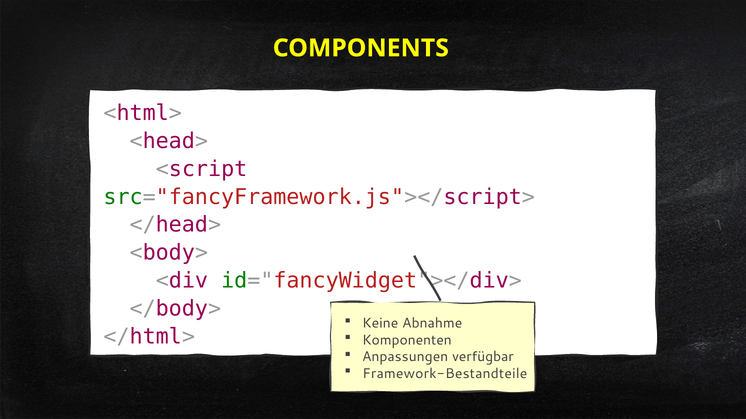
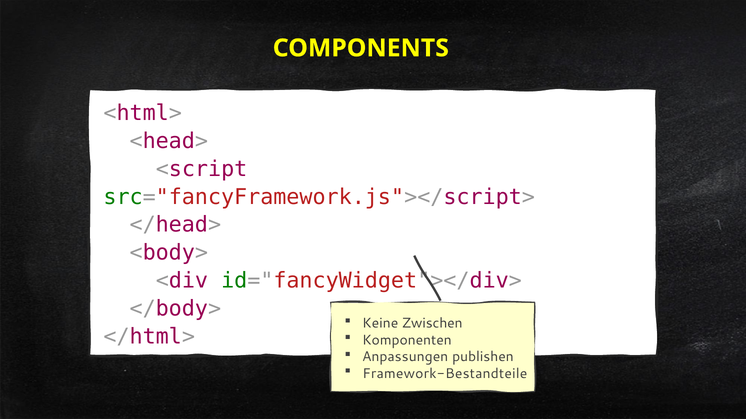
Abnahme: Abnahme -> Zwischen (432, 324)
verfügbar: verfügbar -> publishen (483, 357)
